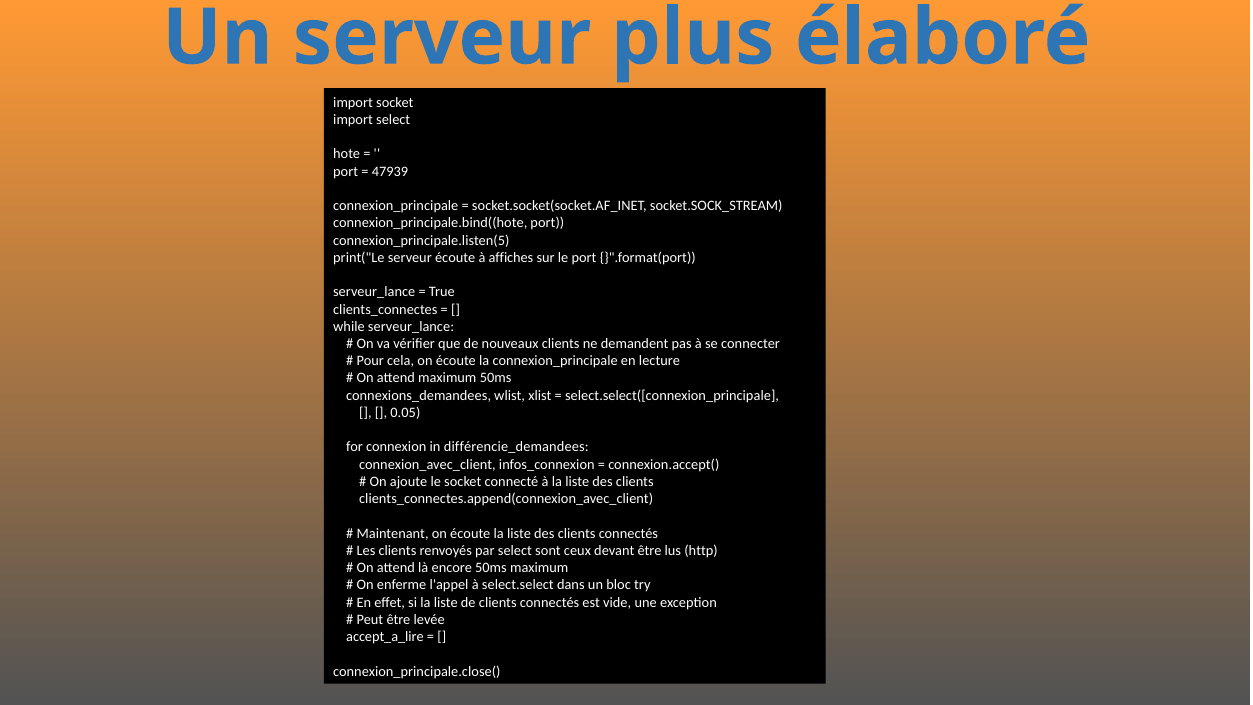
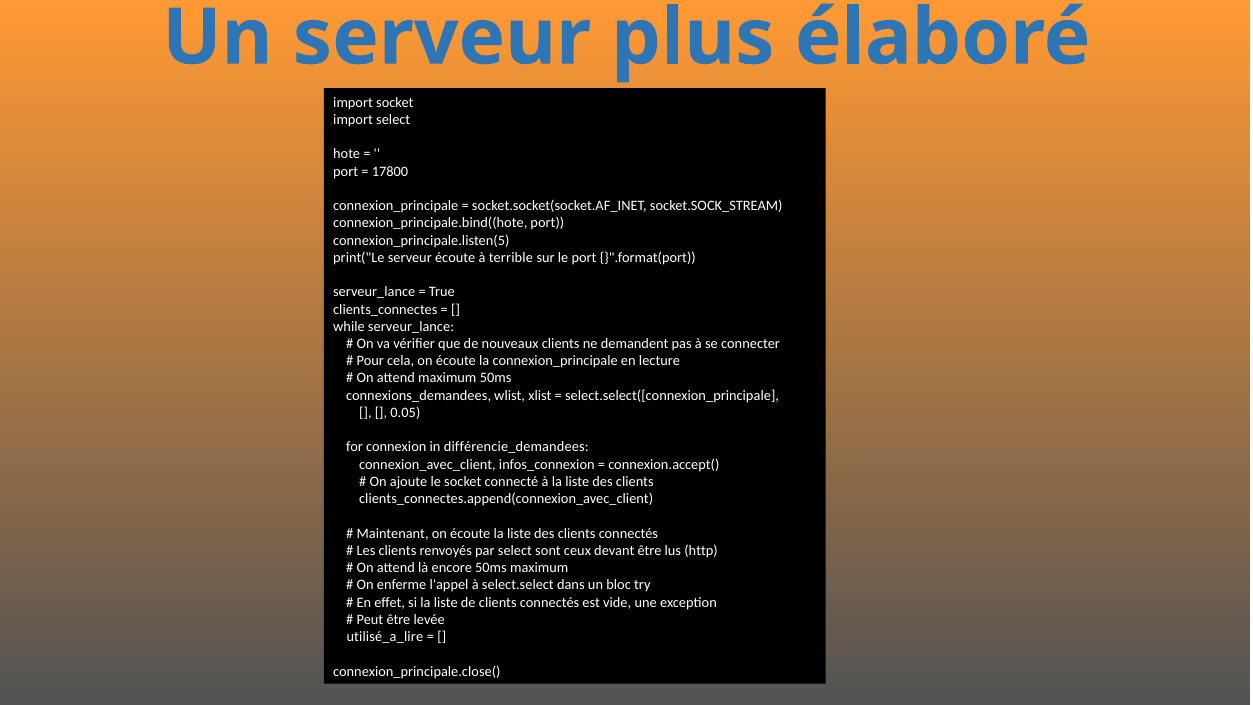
47939: 47939 -> 17800 (390, 171)
affiches: affiches -> terrible (511, 257)
accept_a_lire: accept_a_lire -> utilisé_a_lire (385, 637)
